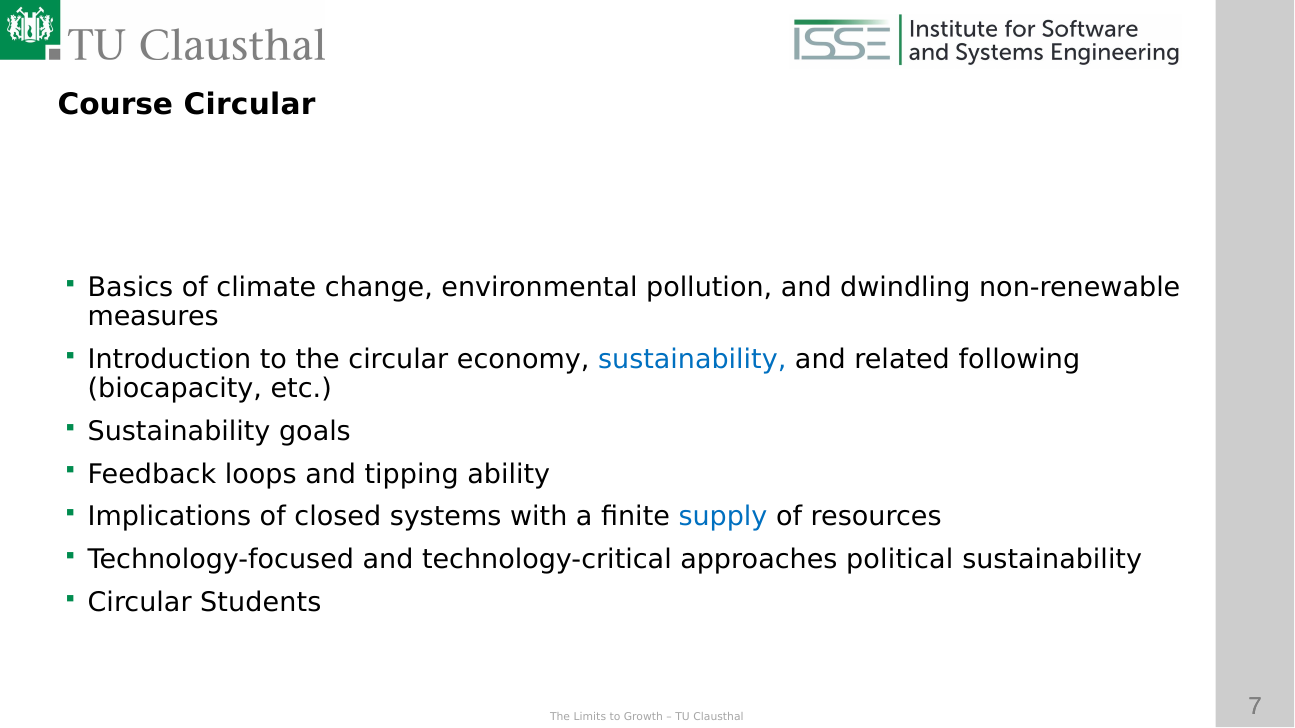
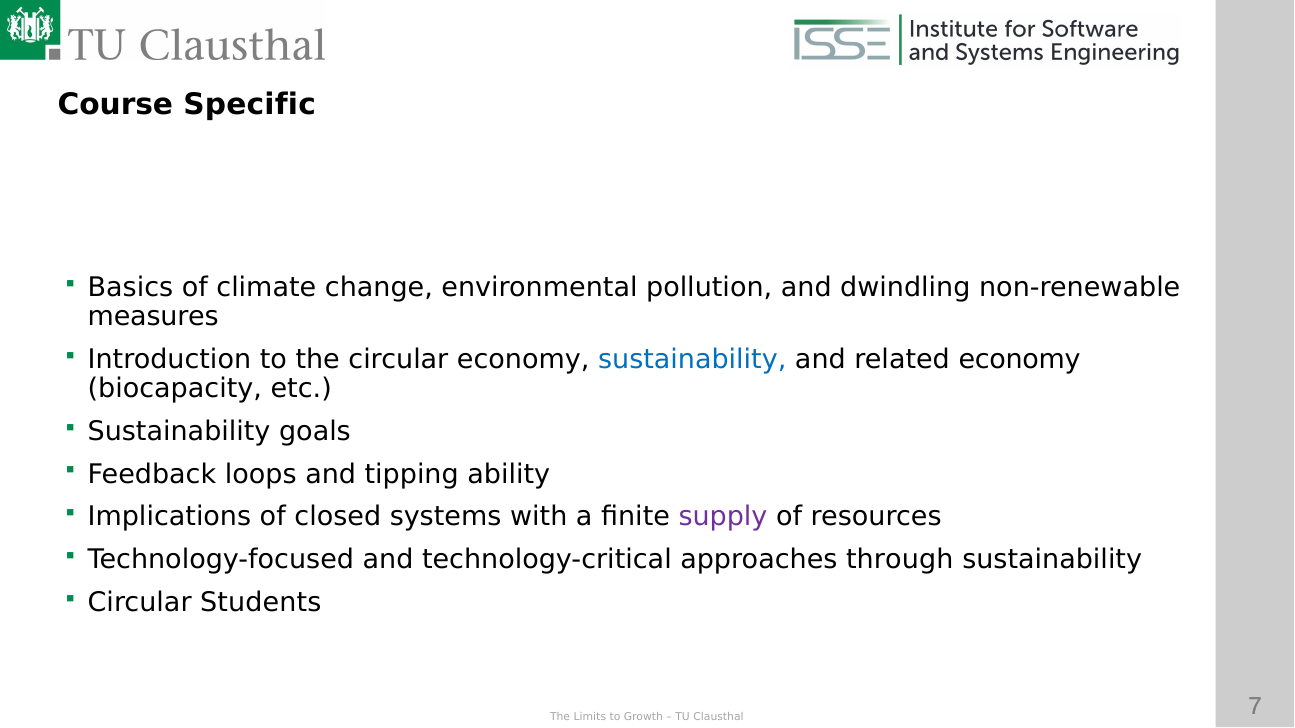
Course Circular: Circular -> Specific (250, 105)
related following: following -> economy (1020, 360)
supply colour: blue -> purple (723, 517)
political: political -> through (900, 560)
